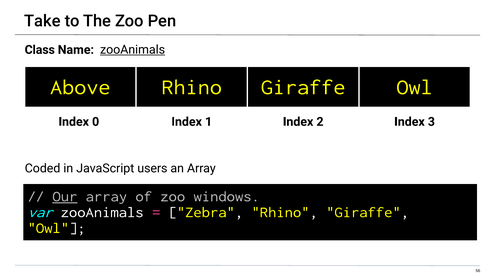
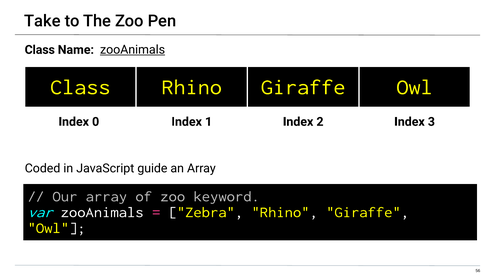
Above: Above -> Class (80, 87)
users: users -> guide (152, 169)
Our underline: present -> none (65, 197)
windows: windows -> keyword (227, 197)
